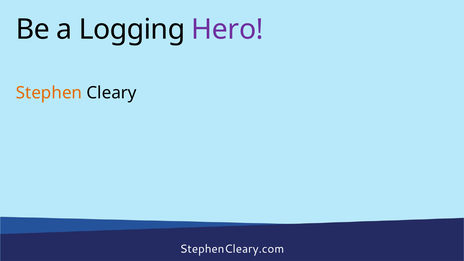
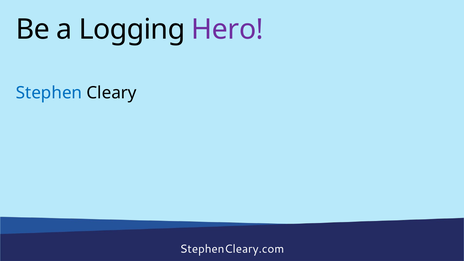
Stephen colour: orange -> blue (49, 93)
